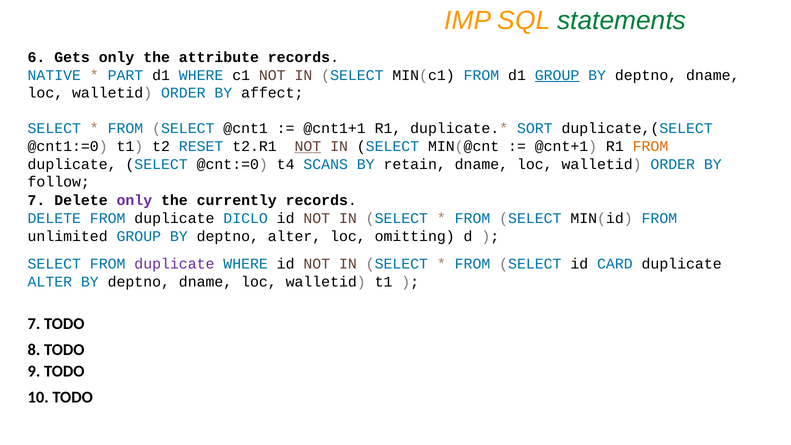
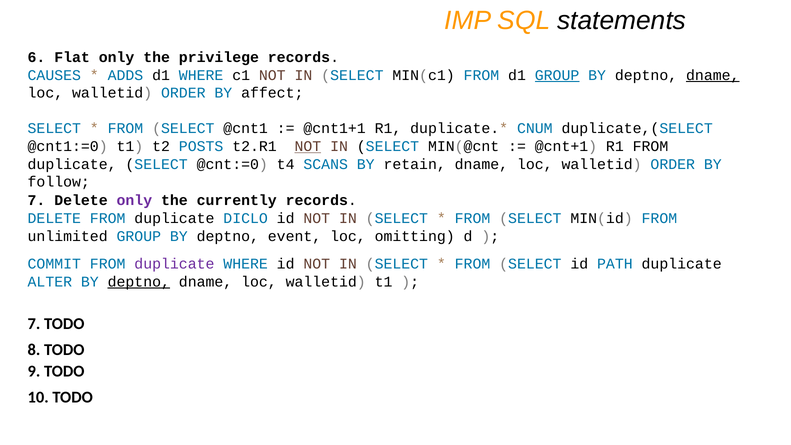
statements colour: green -> black (622, 21)
Gets: Gets -> Flat (72, 57)
attribute: attribute -> privilege (219, 57)
NATIVE: NATIVE -> CAUSES (54, 75)
PART: PART -> ADDS (125, 75)
dname underline: none -> present (713, 75)
SORT: SORT -> CNUM (535, 129)
RESET: RESET -> POSTS (201, 146)
FROM colour: orange -> black (650, 146)
deptno alter: alter -> event (295, 236)
SELECT: SELECT -> COMMIT (54, 264)
CARD: CARD -> PATH (615, 264)
deptno underline: none -> present (139, 282)
